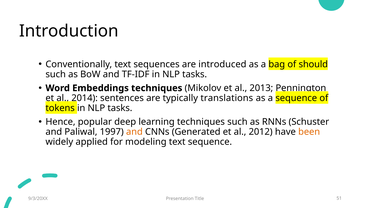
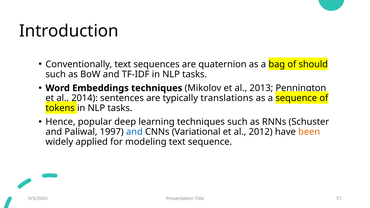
introduced: introduced -> quaternion (222, 64)
and colour: orange -> blue (134, 132)
Generated: Generated -> Variational (196, 132)
